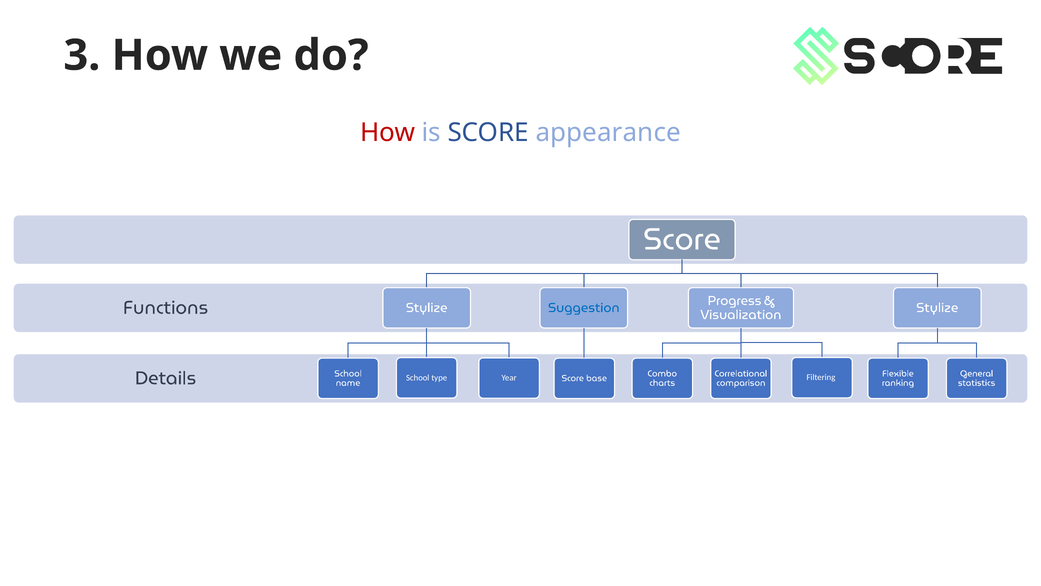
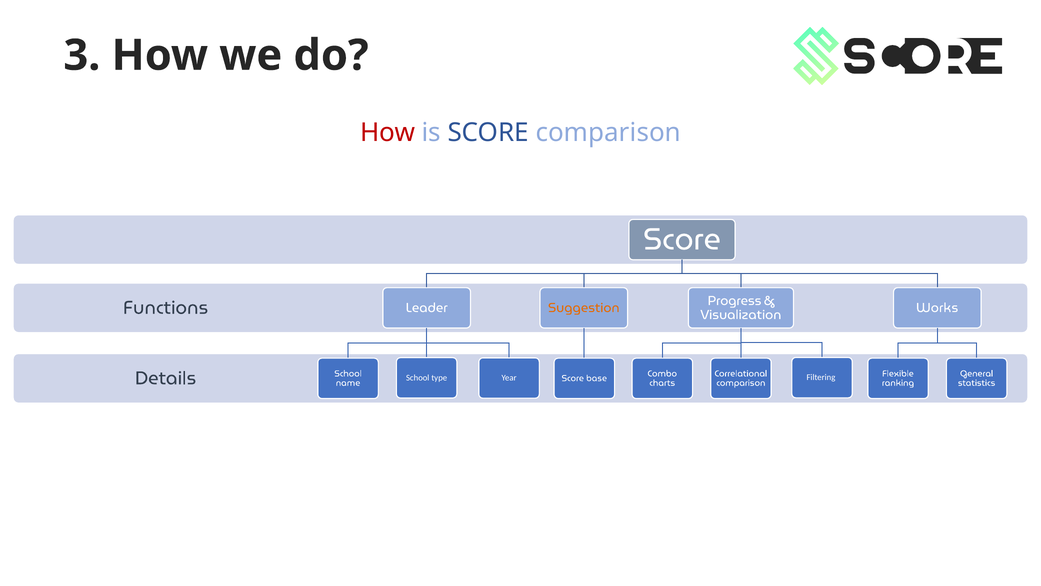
SCORE appearance: appearance -> comparison (608, 132)
Stylize: Stylize -> Leader (427, 308)
Suggestion colour: blue -> orange (584, 308)
Stylize: Stylize -> Works (937, 308)
